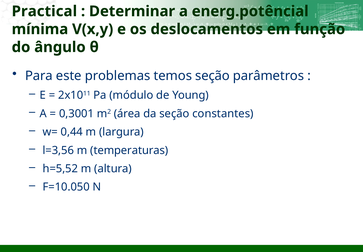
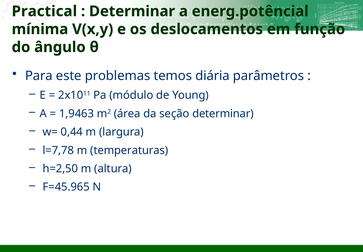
temos seção: seção -> diária (212, 76)
0,3001: 0,3001 -> 1,9463 (76, 113)
seção constantes: constantes -> determinar (223, 113)
l=3,56: l=3,56 -> l=7,78 (58, 150)
h=5,52: h=5,52 -> h=2,50 (60, 168)
F=10.050: F=10.050 -> F=45.965 (66, 187)
